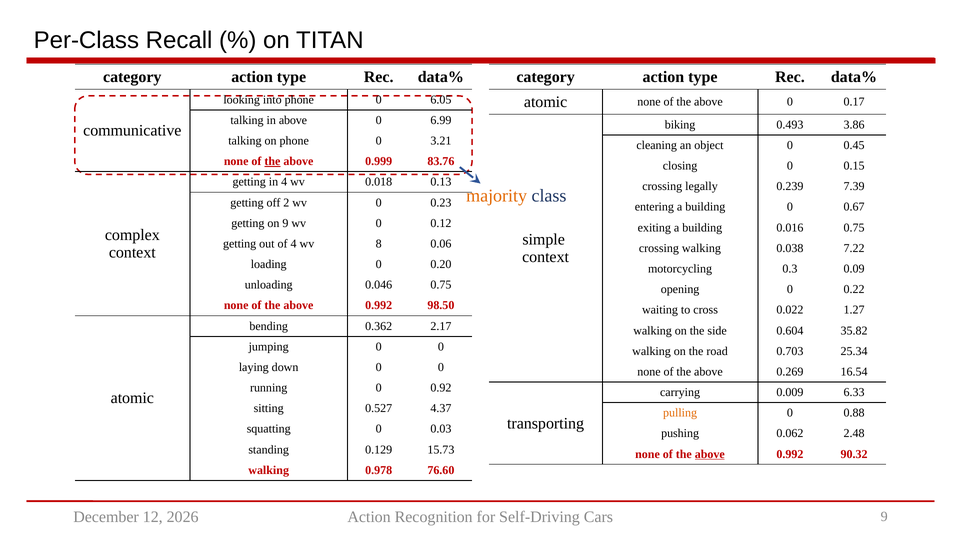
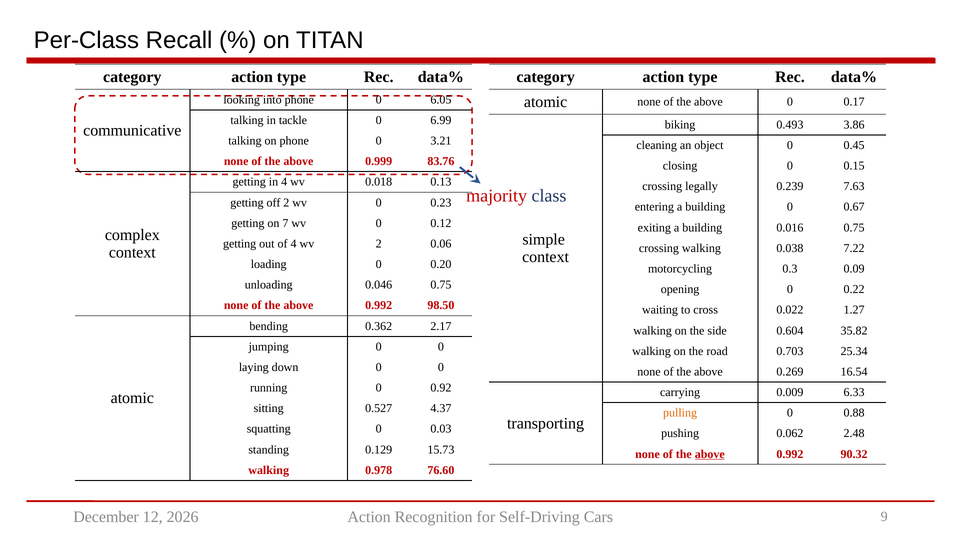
in above: above -> tackle (293, 120)
the underline: present -> none (272, 161)
7.39: 7.39 -> 7.63 (854, 186)
majority colour: orange -> red (497, 196)
on 9: 9 -> 7 (285, 223)
wv 8: 8 -> 2 (379, 244)
